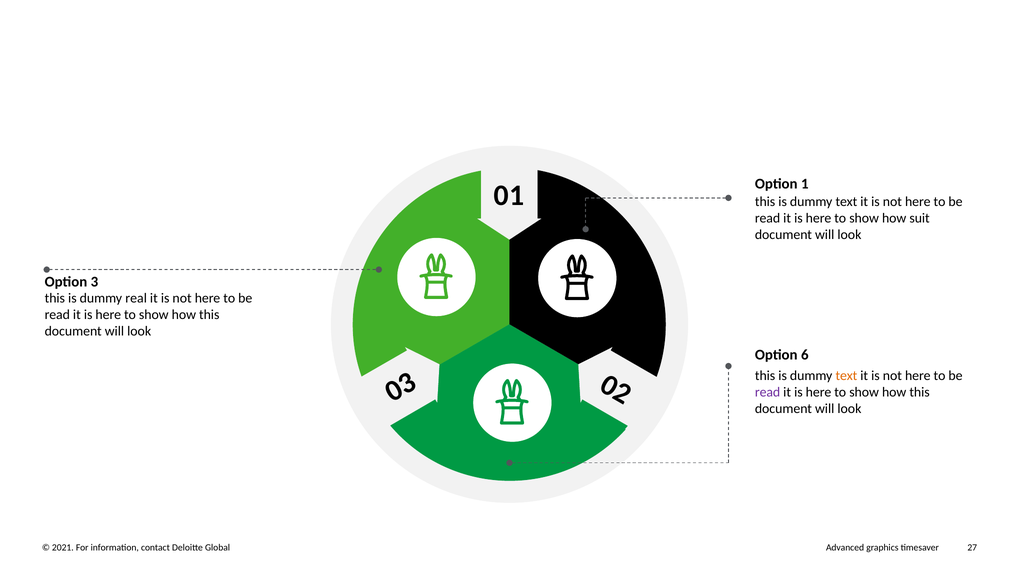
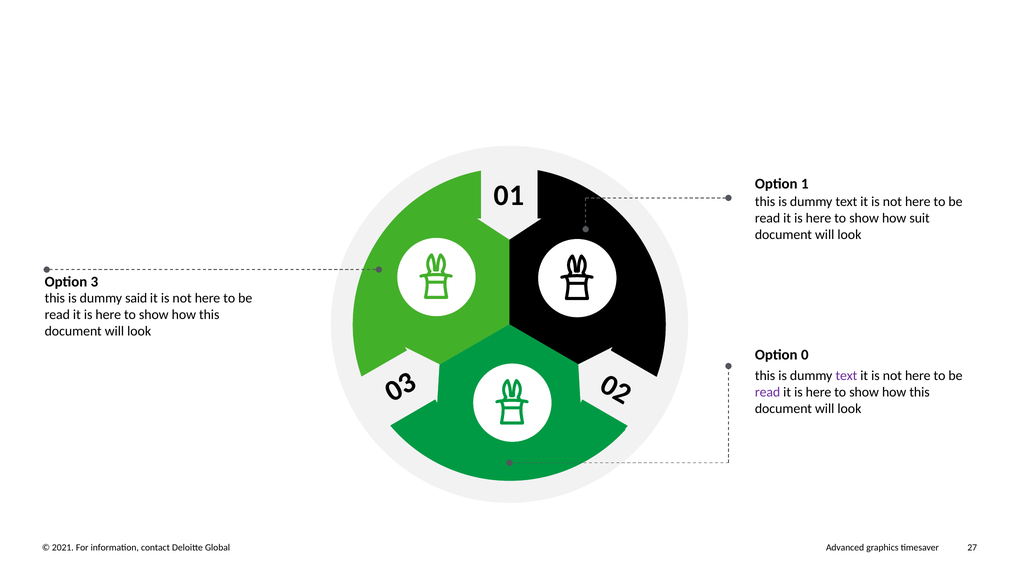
real: real -> said (136, 298)
Option 6: 6 -> 0 (805, 355)
text colour: orange -> purple (846, 376)
